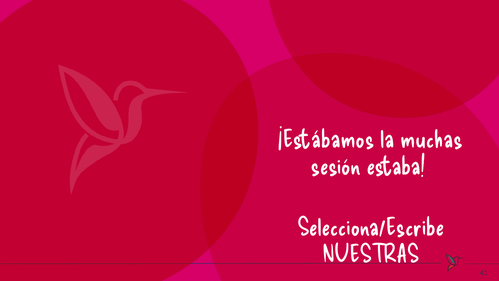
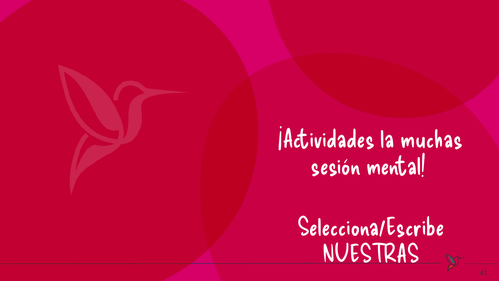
¡Estábamos: ¡Estábamos -> ¡Actividades (326, 139)
estaba: estaba -> mental (396, 166)
